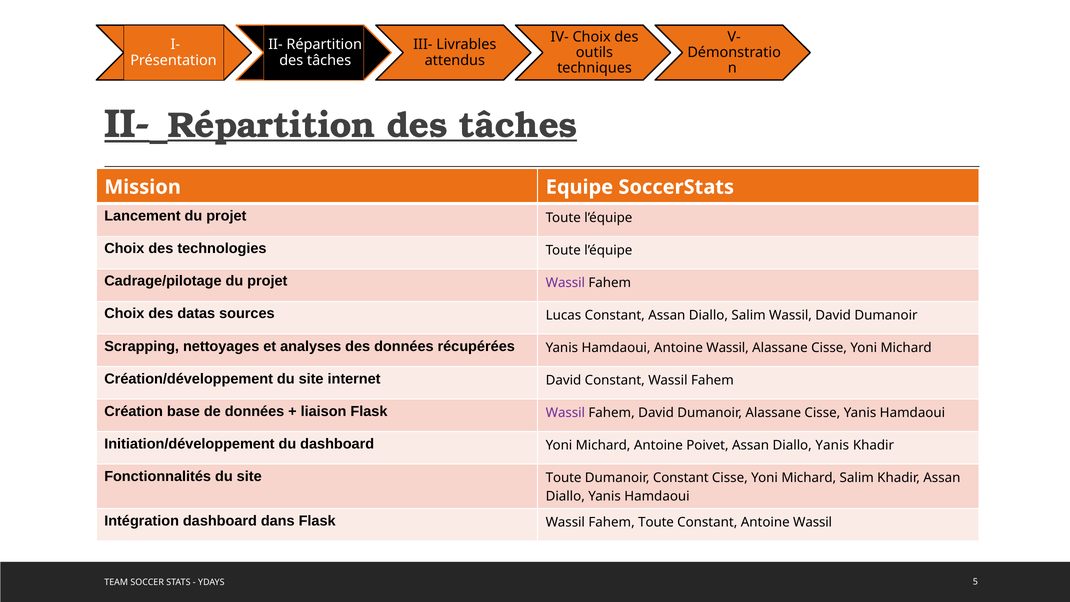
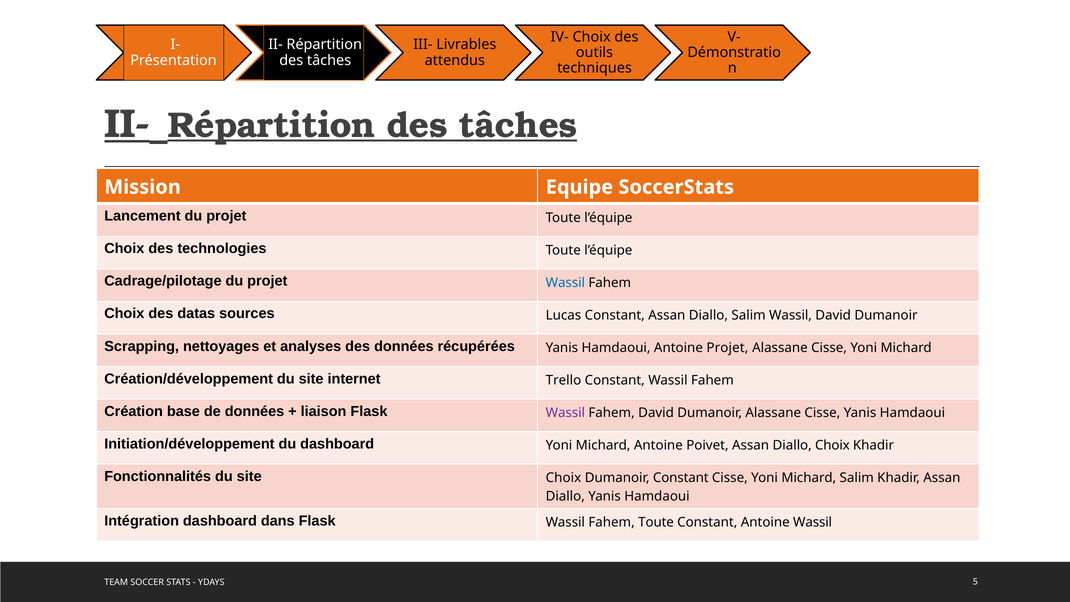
Wassil colour: purple -> blue (565, 283)
Hamdaoui Antoine Wassil: Wassil -> Projet (727, 348)
internet David: David -> Trello (563, 380)
Poivet Assan Diallo Yanis: Yanis -> Choix (832, 445)
site Toute: Toute -> Choix (563, 478)
